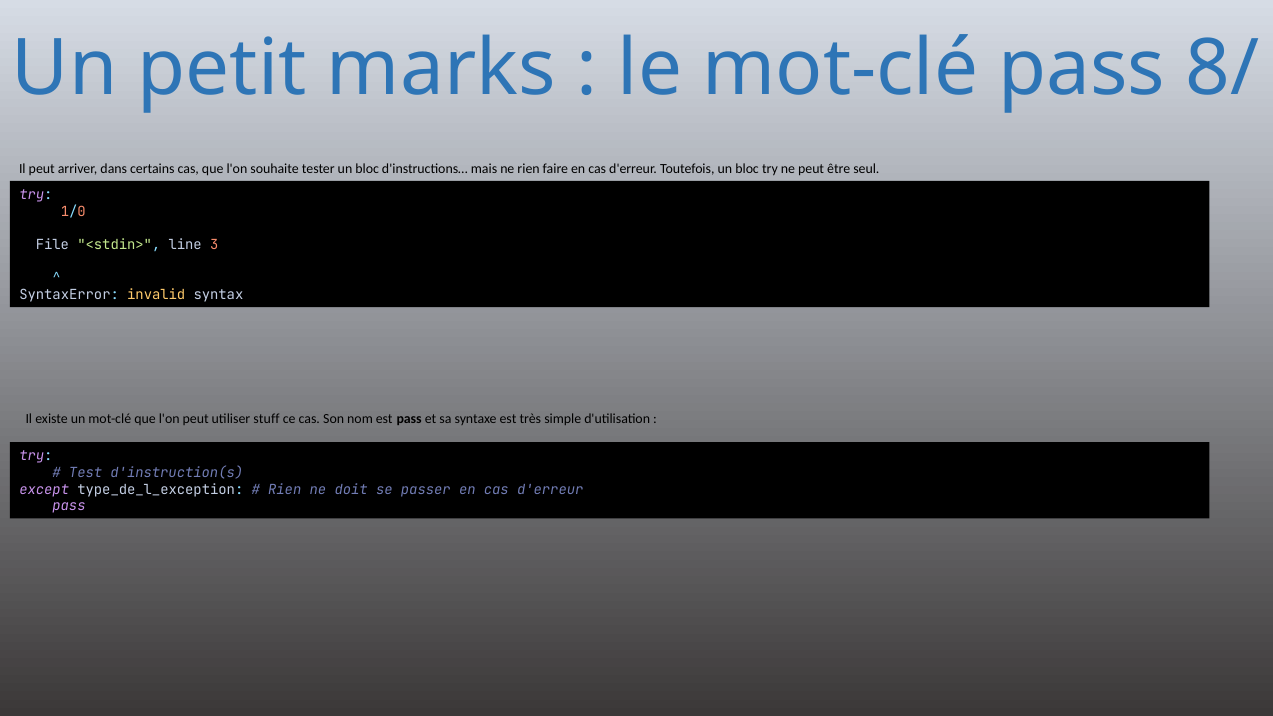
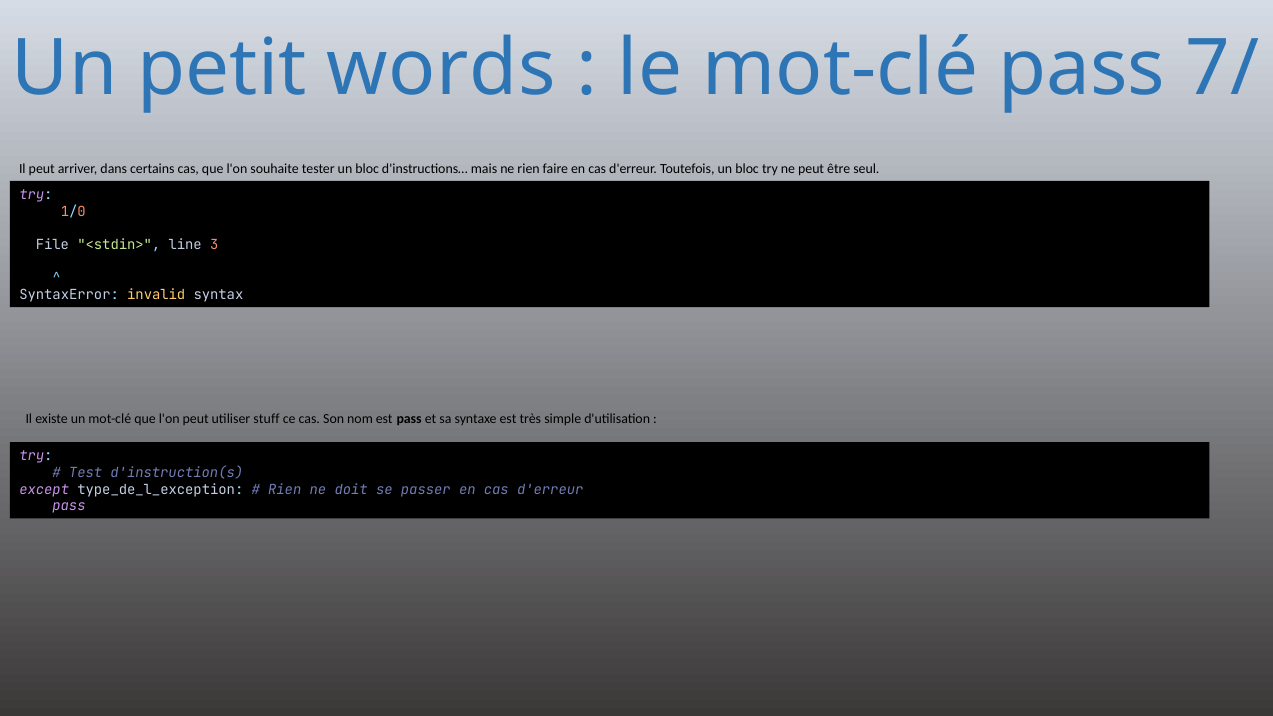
marks: marks -> words (441, 69)
8/: 8/ -> 7/ (1223, 69)
